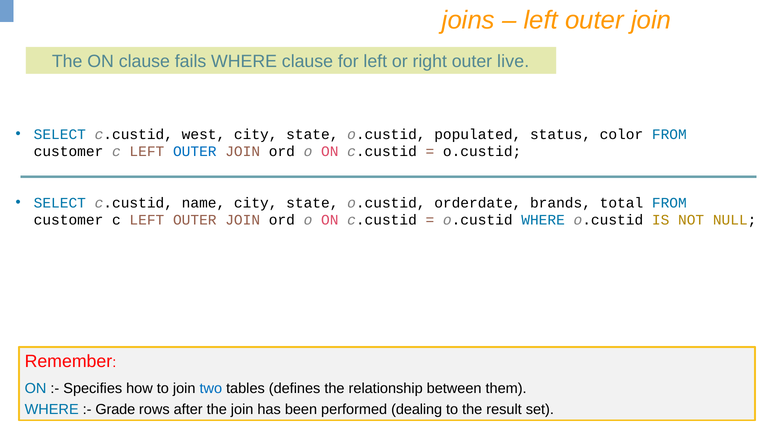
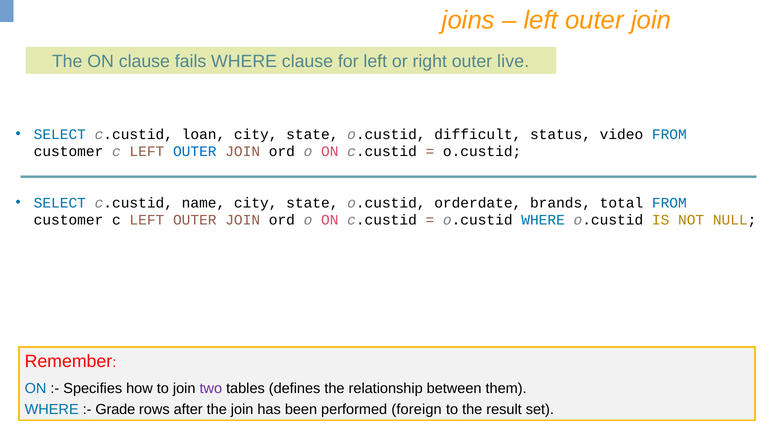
west: west -> loan (204, 134)
populated: populated -> difficult (478, 134)
color: color -> video (621, 134)
two colour: blue -> purple (211, 389)
dealing: dealing -> foreign (417, 410)
